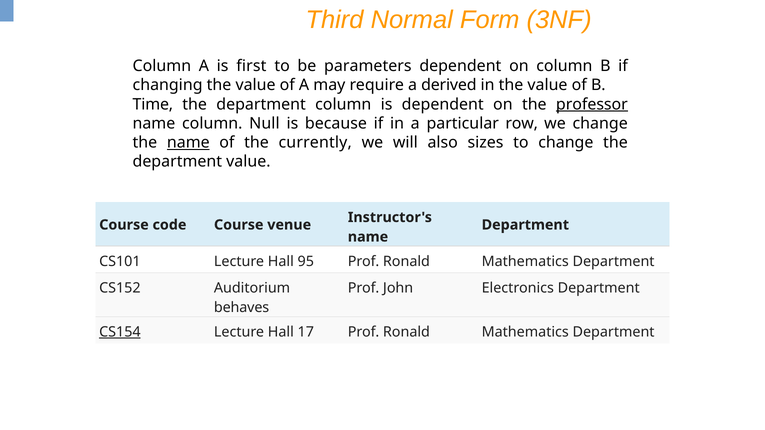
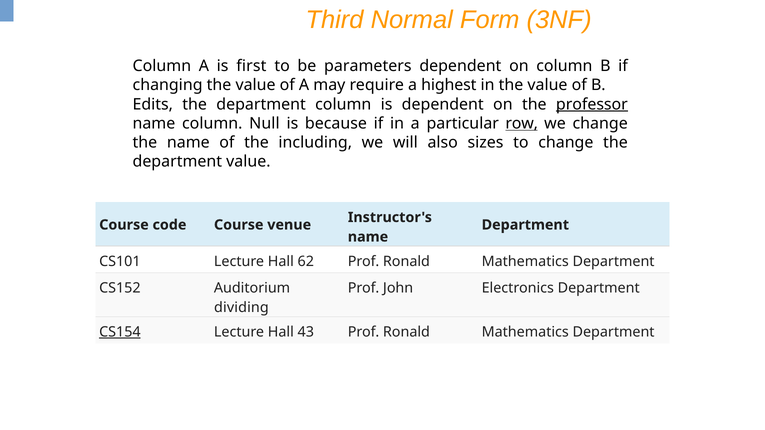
derived: derived -> highest (449, 85)
Time: Time -> Edits (153, 104)
row underline: none -> present (522, 123)
name underline: present -> none (188, 143)
currently: currently -> including (315, 143)
95: 95 -> 62 (306, 261)
behaves: behaves -> dividing (241, 308)
17: 17 -> 43 (306, 332)
